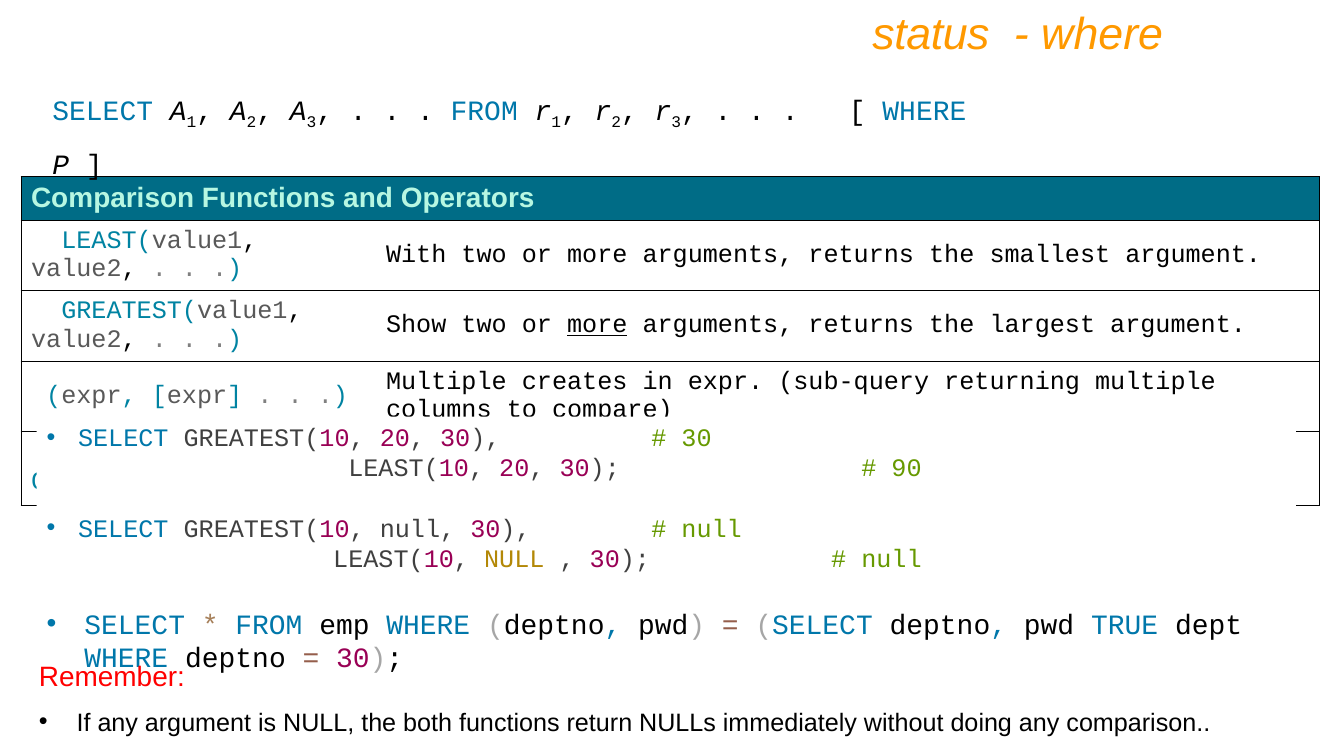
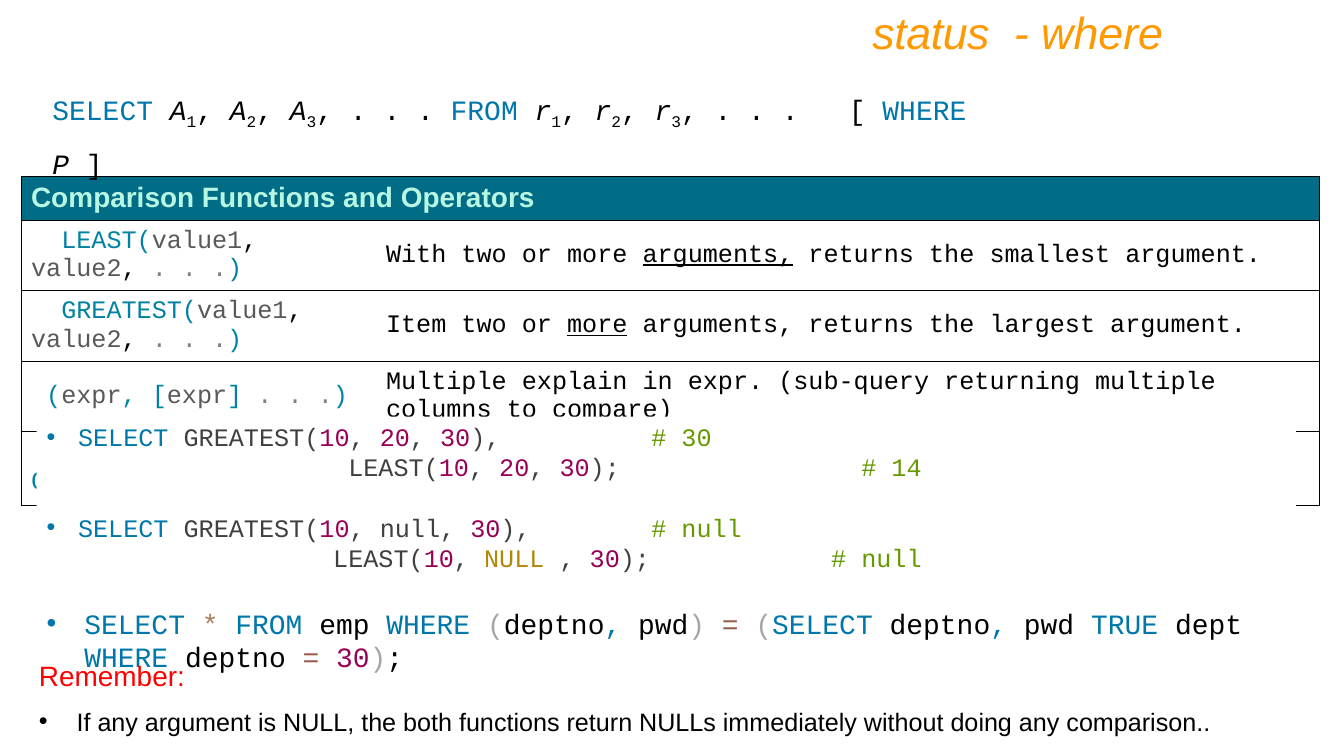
arguments underline: none -> present (718, 254)
Show: Show -> Item (416, 324)
creates: creates -> explain (575, 380)
90: 90 -> 14 (907, 468)
